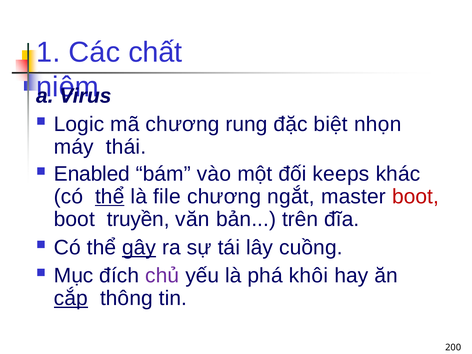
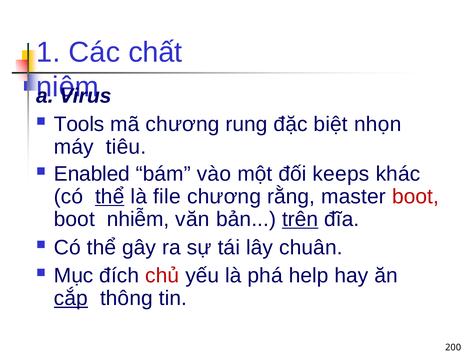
Logic: Logic -> Tools (79, 124)
thái: thái -> tiêu (126, 147)
ngắt: ngắt -> rằng (291, 197)
truyền: truyền -> nhiễm (138, 219)
trên underline: none -> present (300, 219)
gây underline: present -> none (139, 248)
cuồng: cuồng -> chuân (311, 248)
chủ colour: purple -> red (162, 275)
khôi: khôi -> help (309, 275)
